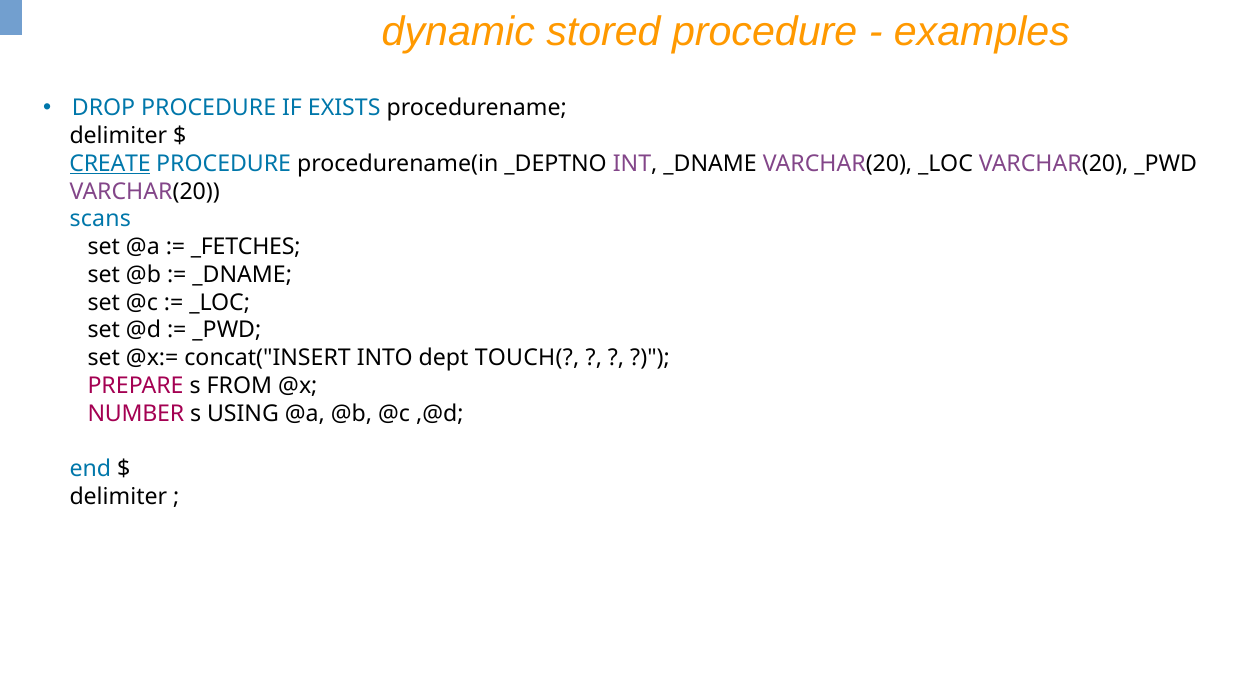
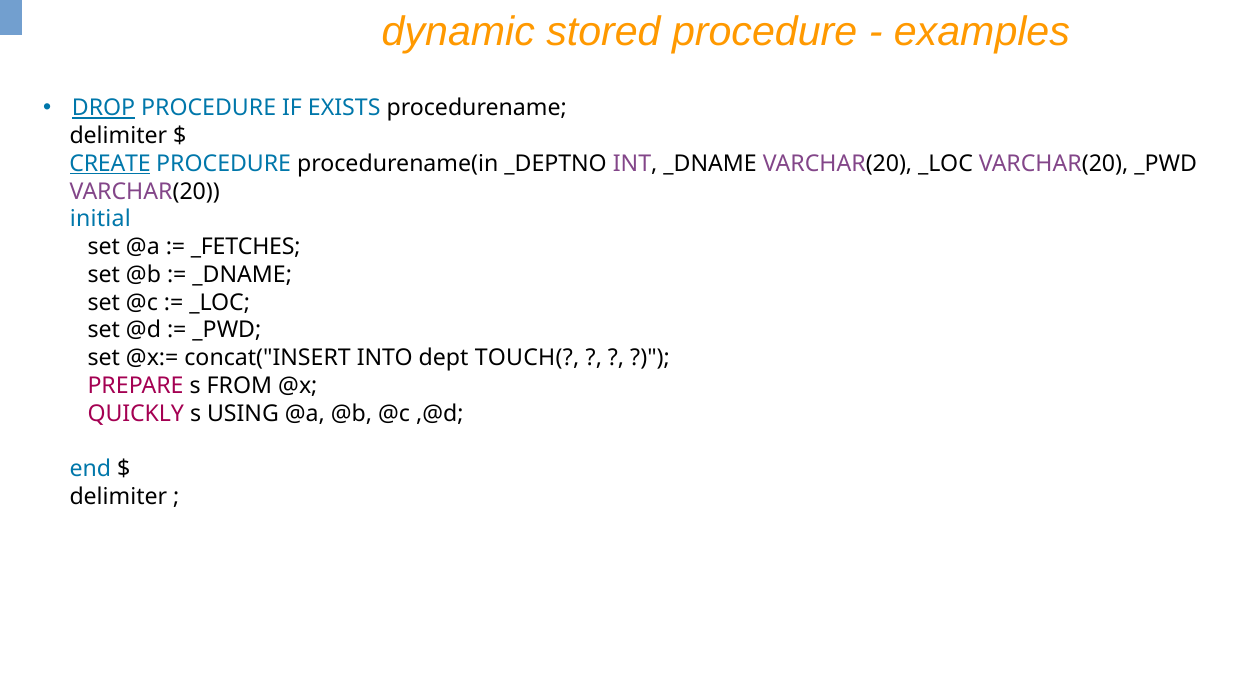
DROP underline: none -> present (104, 108)
scans: scans -> initial (100, 219)
NUMBER: NUMBER -> QUICKLY (136, 414)
